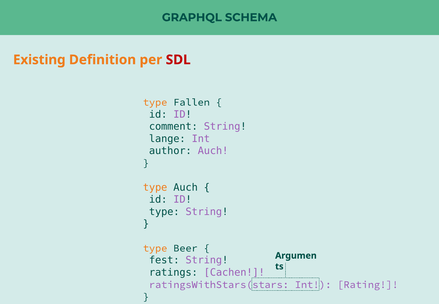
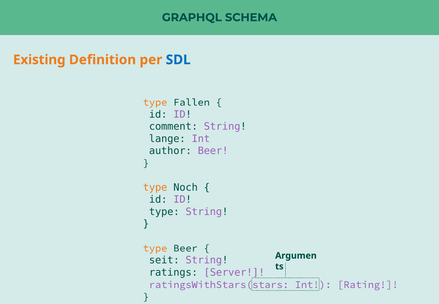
SDL colour: red -> blue (178, 60)
author Auch: Auch -> Beer (213, 151)
type Auch: Auch -> Noch (186, 187)
fest: fest -> seit (164, 260)
Cachen: Cachen -> Server (234, 272)
